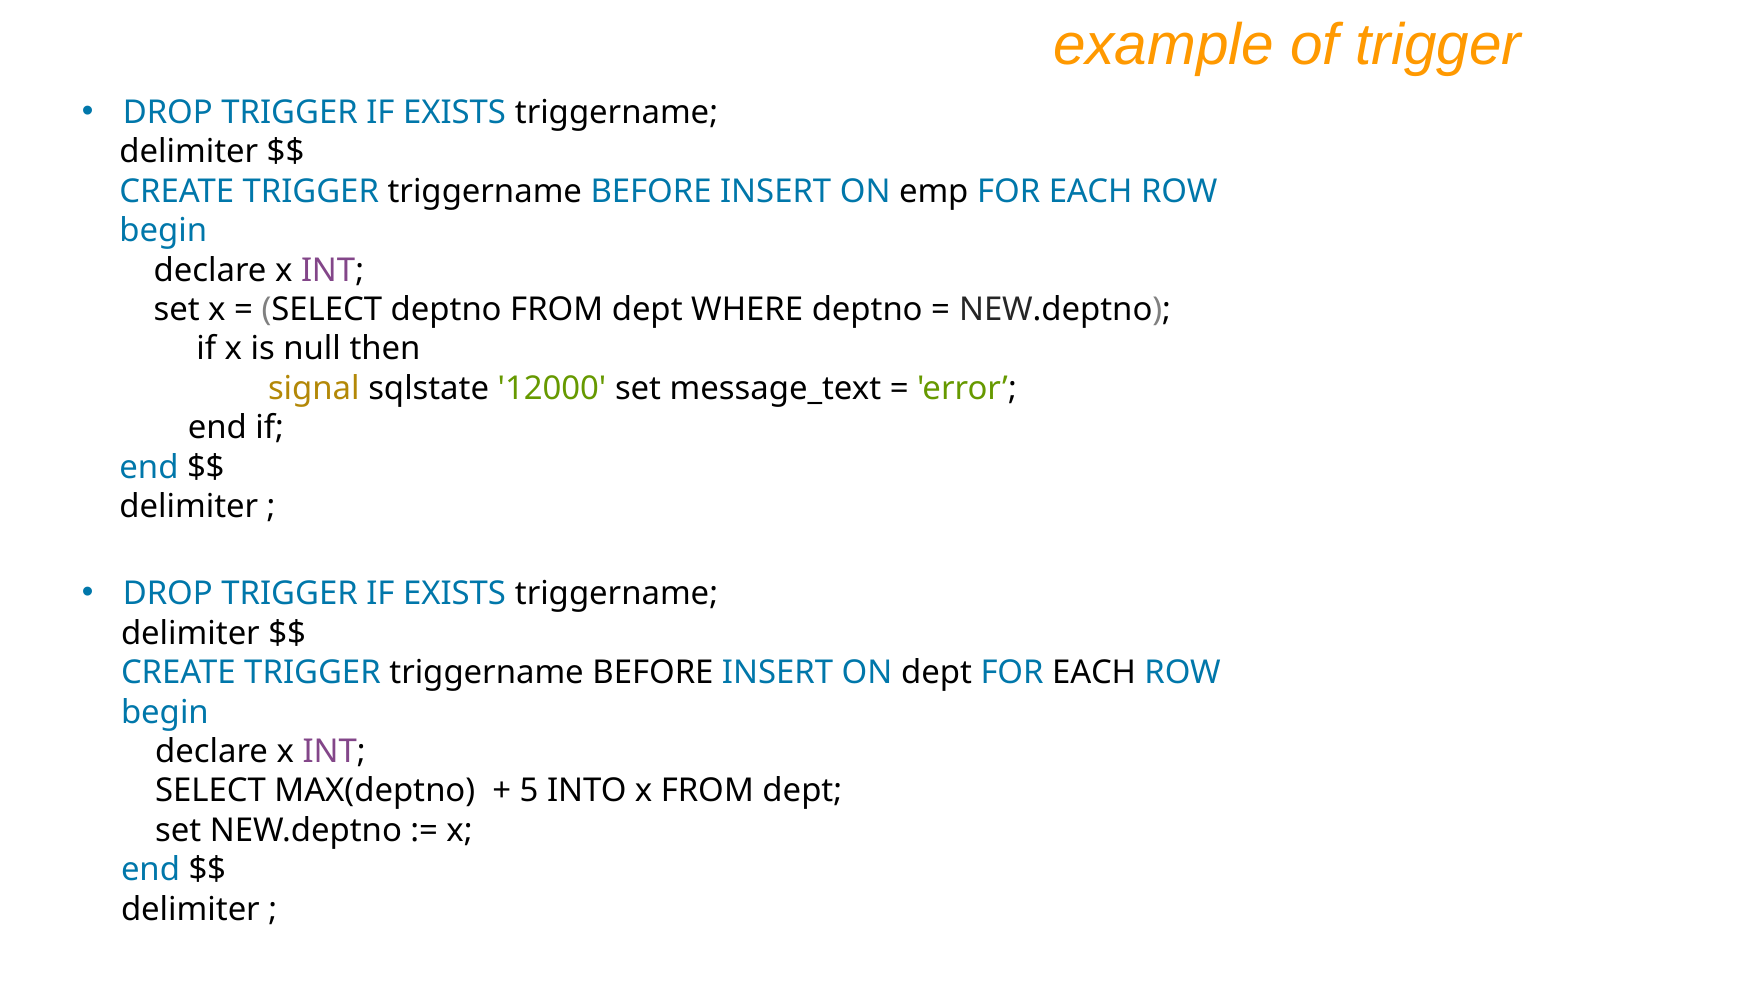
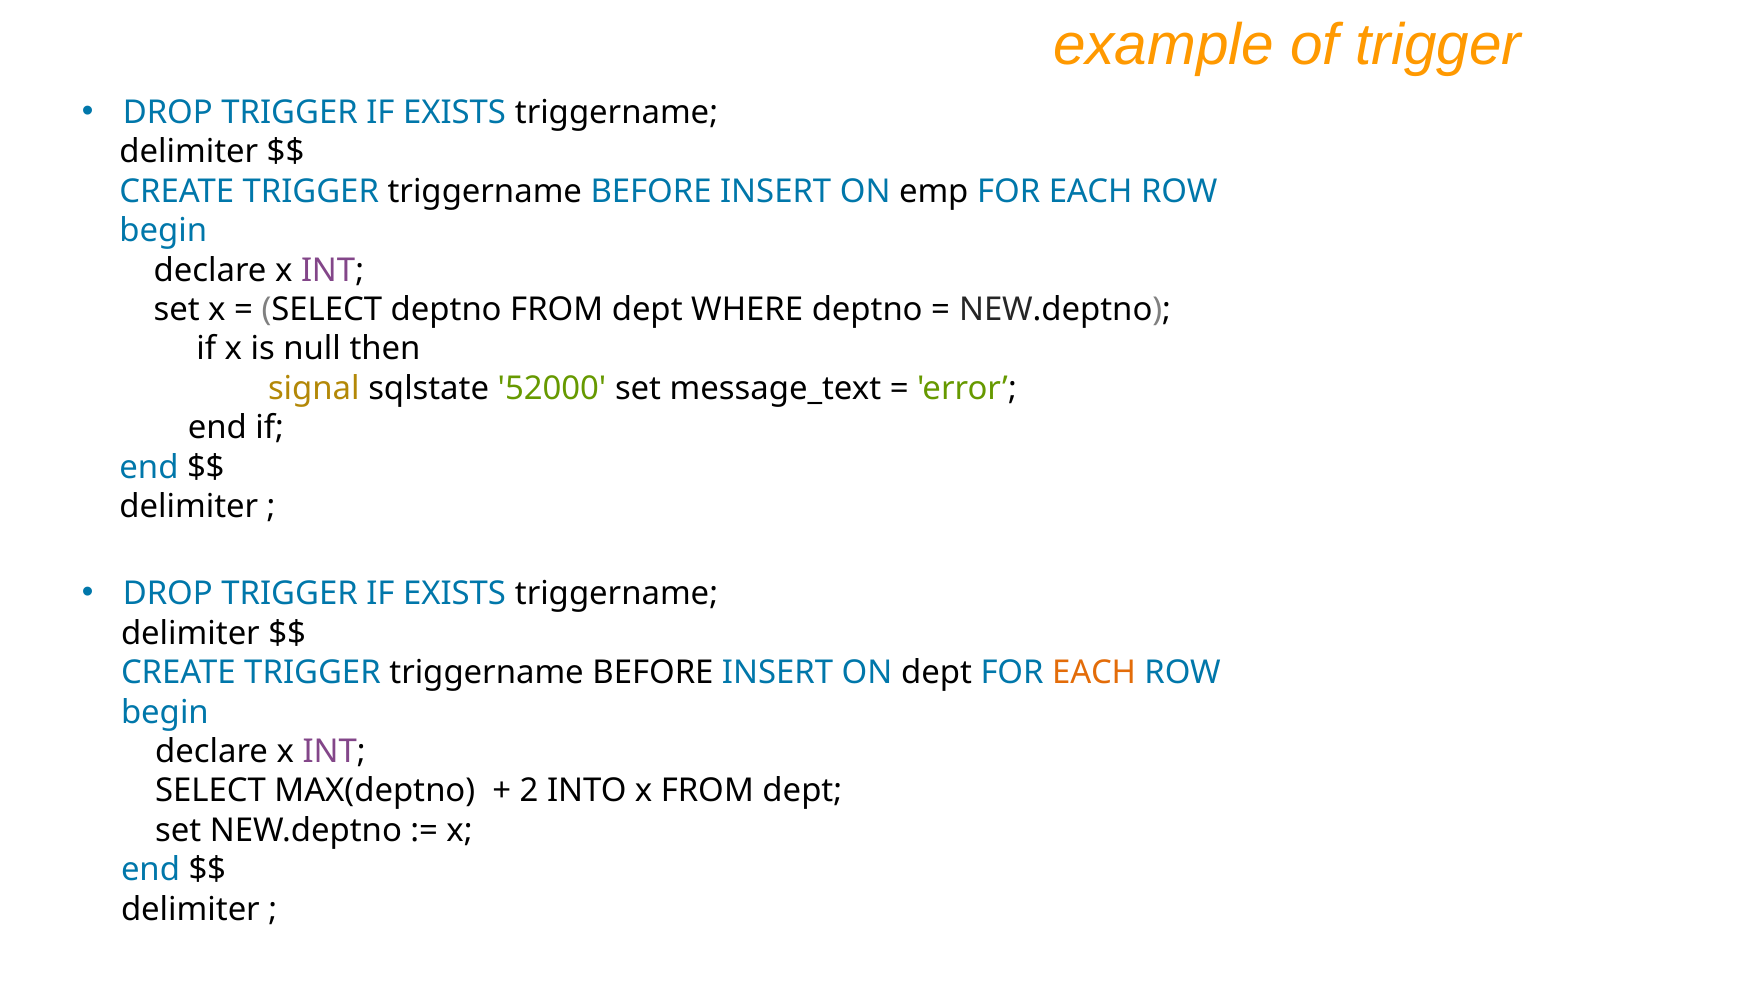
12000: 12000 -> 52000 (552, 389)
EACH colour: black -> orange (1094, 673)
5: 5 -> 2 (529, 792)
